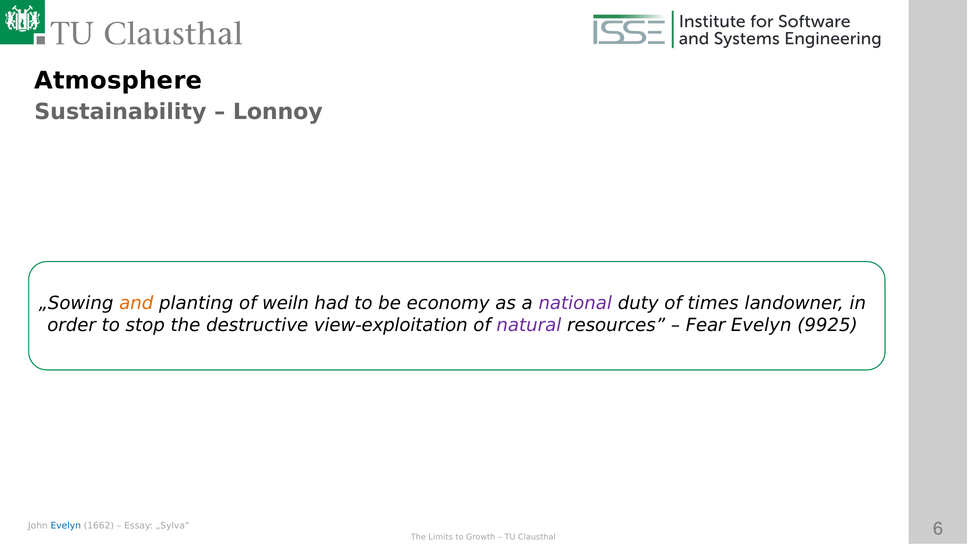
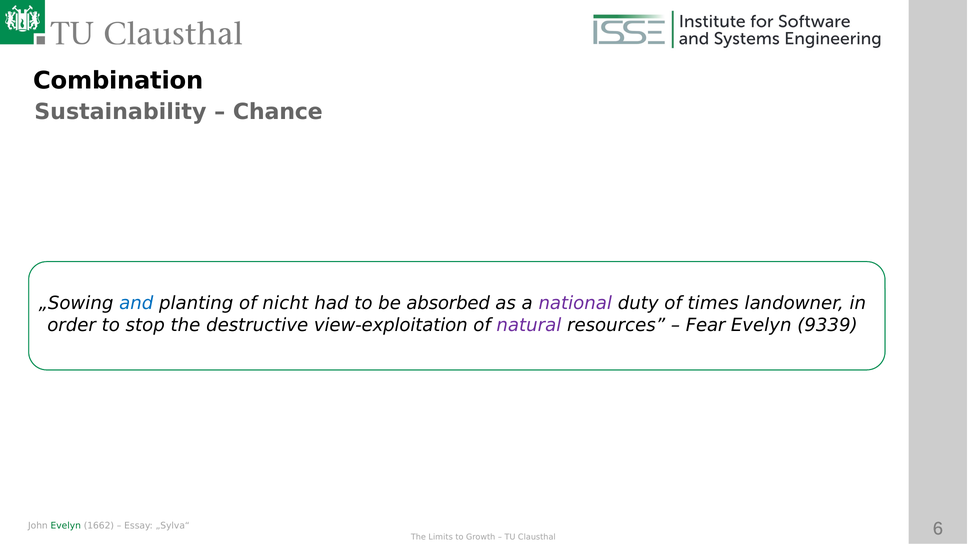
Atmosphere: Atmosphere -> Combination (118, 80)
Lonnoy: Lonnoy -> Chance (278, 112)
and colour: orange -> blue (136, 303)
weiln: weiln -> nicht (285, 303)
economy: economy -> absorbed (448, 303)
9925: 9925 -> 9339 (827, 325)
Evelyn colour: blue -> green (66, 525)
